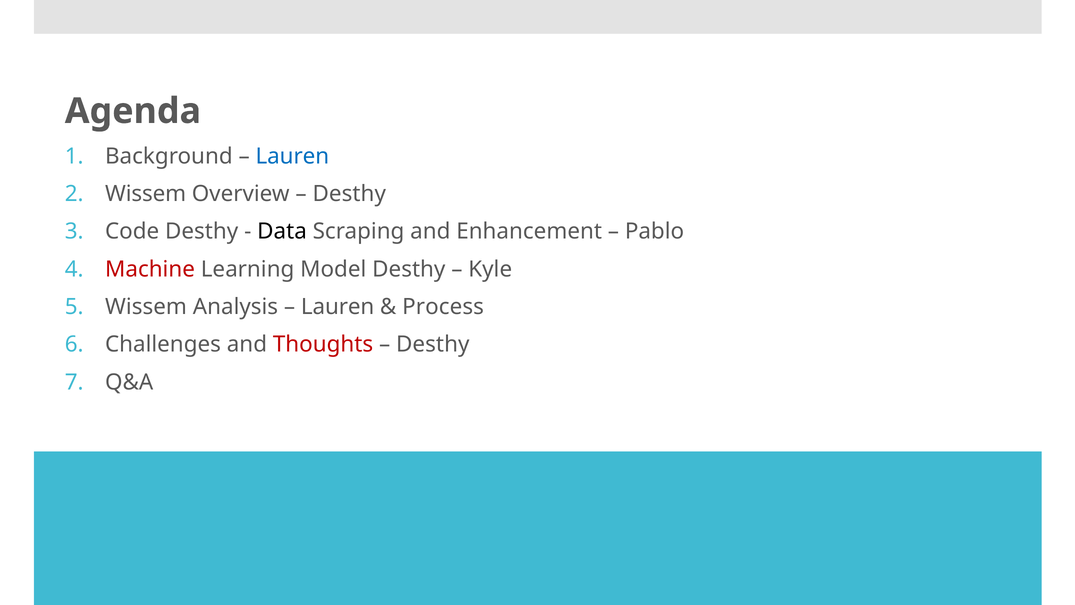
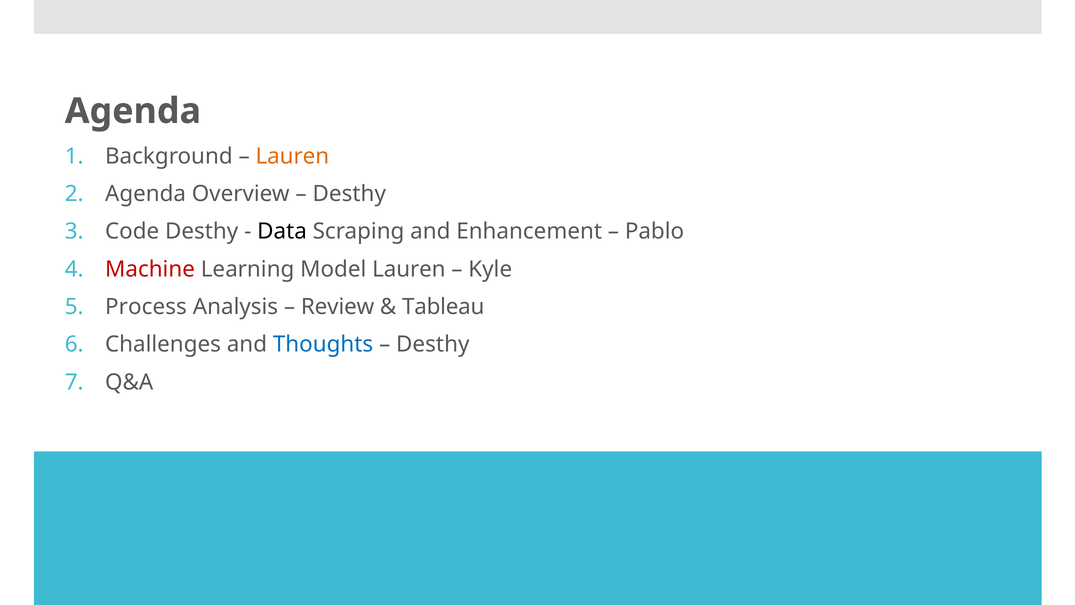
Lauren colour: blue -> orange (292, 156)
Wissem: Wissem -> Agenda (146, 194)
Model Desthy: Desthy -> Lauren (409, 269)
Wissem: Wissem -> Process (146, 307)
Lauren: Lauren -> Review (338, 307)
Process: Process -> Tableau (443, 307)
Thoughts colour: red -> blue (323, 344)
